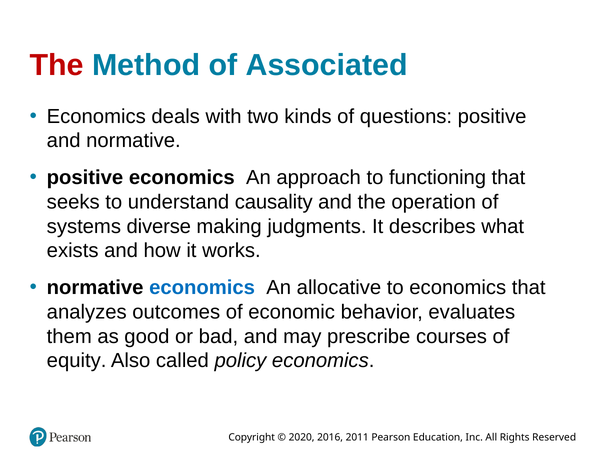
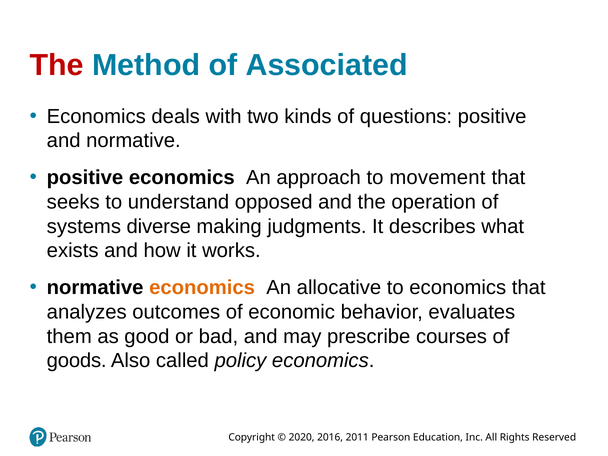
functioning: functioning -> movement (437, 178)
causality: causality -> opposed (274, 202)
economics colour: blue -> orange (202, 288)
equity: equity -> goods (77, 361)
